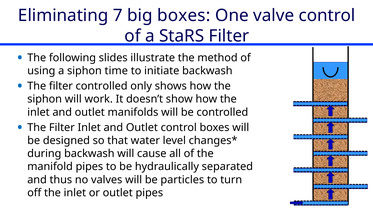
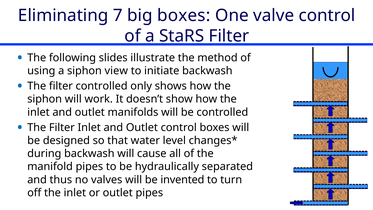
time: time -> view (116, 71)
particles: particles -> invented (182, 180)
